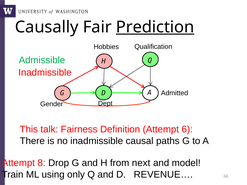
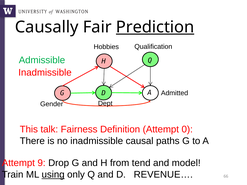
6: 6 -> 0 (187, 130)
8: 8 -> 9 (42, 163)
next: next -> tend (141, 163)
using underline: none -> present (53, 175)
